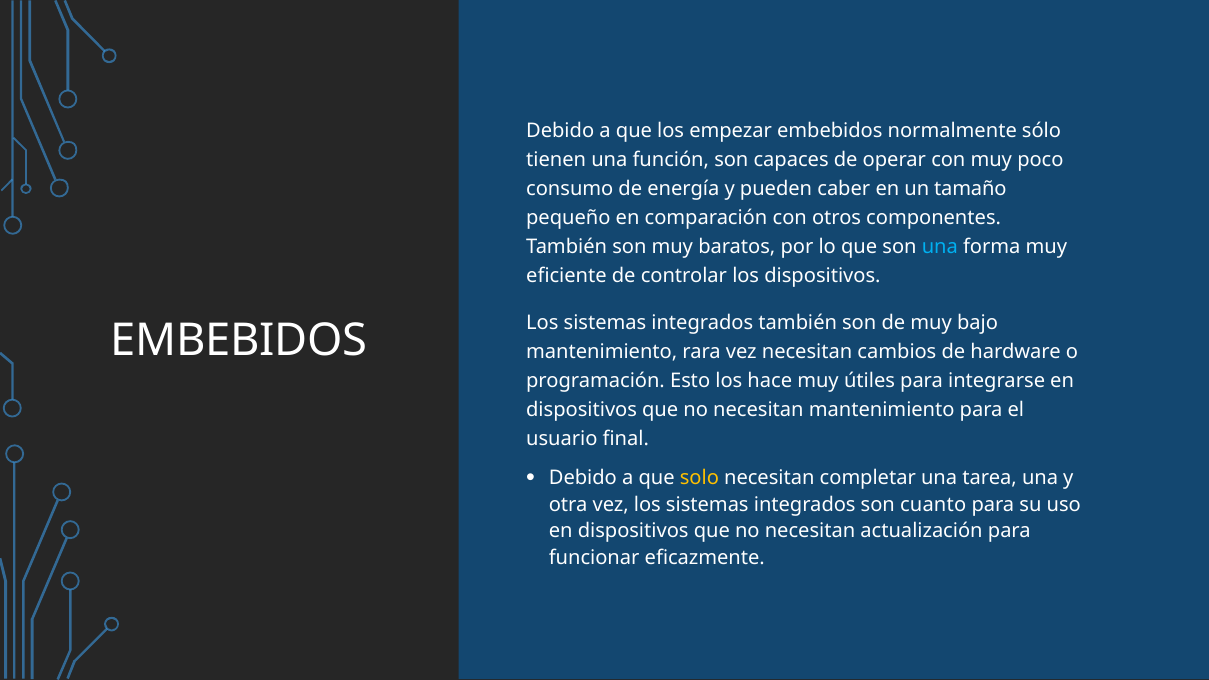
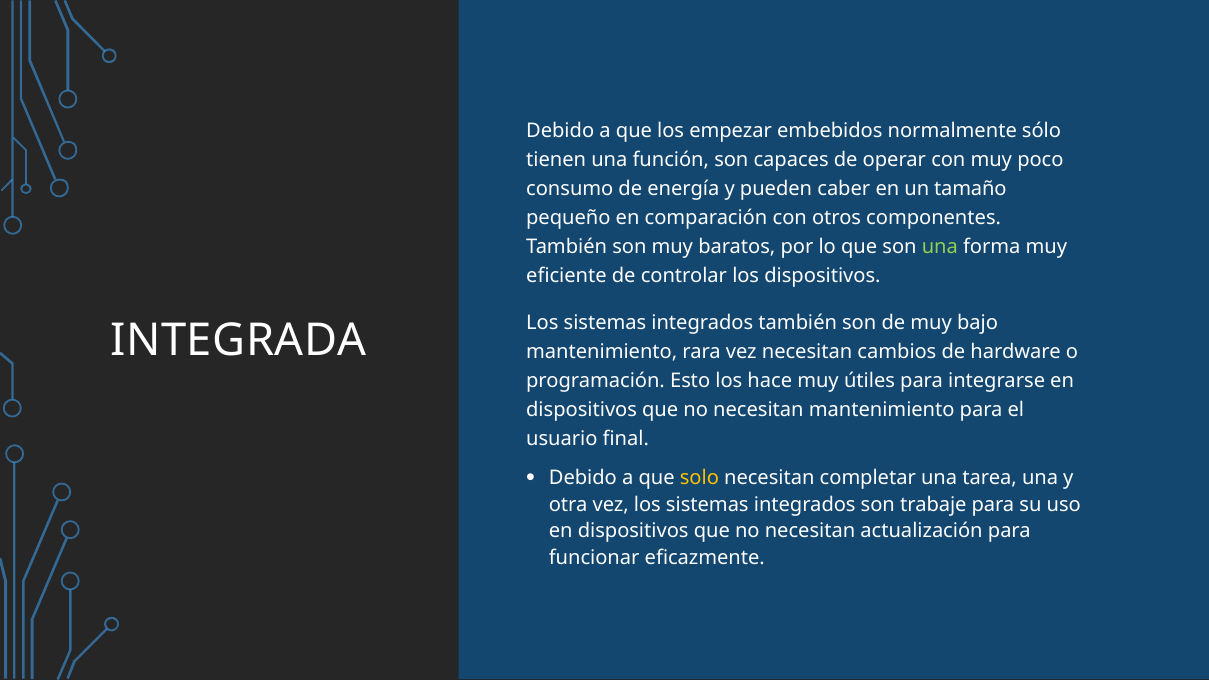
una colour: light blue -> light green (940, 247)
EMBEBIDOS: EMBEBIDOS -> INTEGRADA (239, 341)
cuanto: cuanto -> trabaje (933, 505)
